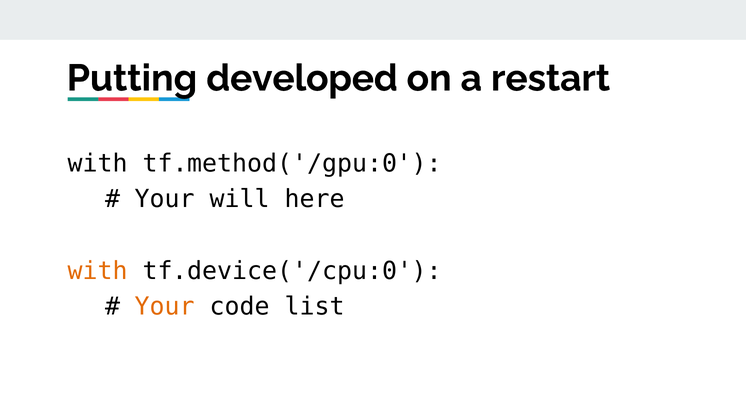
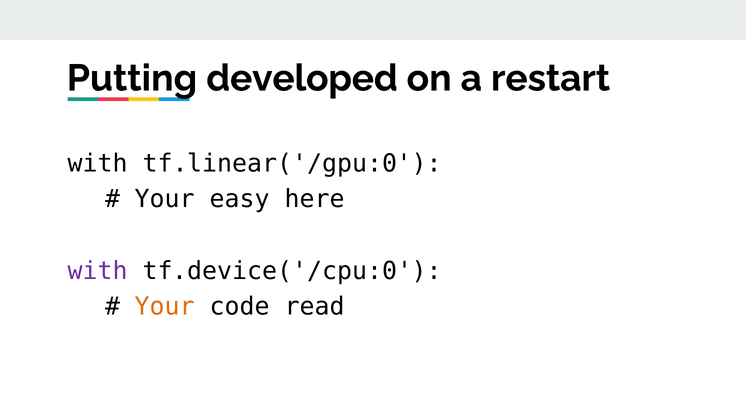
tf.method('/gpu:0: tf.method('/gpu:0 -> tf.linear('/gpu:0 (292, 163)
will: will -> easy (240, 199)
with colour: orange -> purple (98, 271)
list: list -> read (315, 306)
